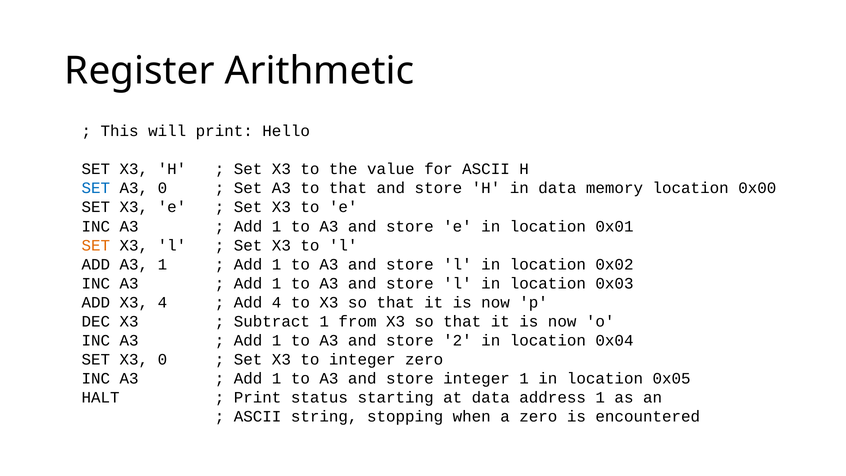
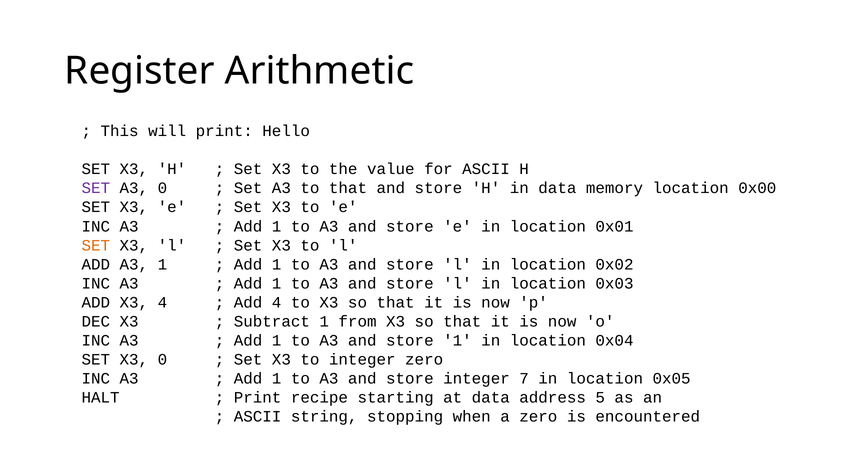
SET colour: blue -> purple (96, 188)
store 2: 2 -> 1 (457, 340)
integer 1: 1 -> 7 (524, 378)
status: status -> recipe (319, 398)
address 1: 1 -> 5 (600, 398)
